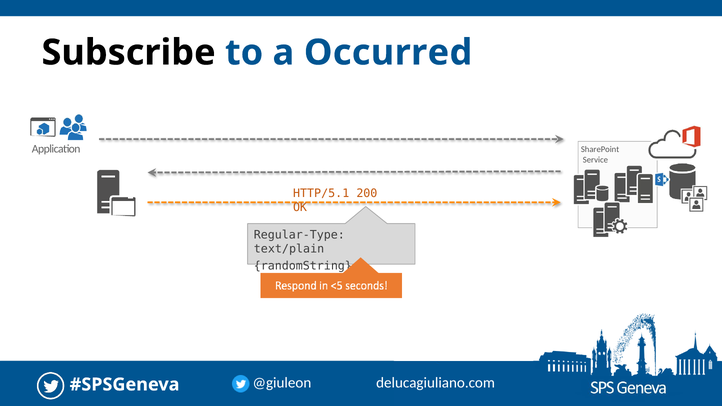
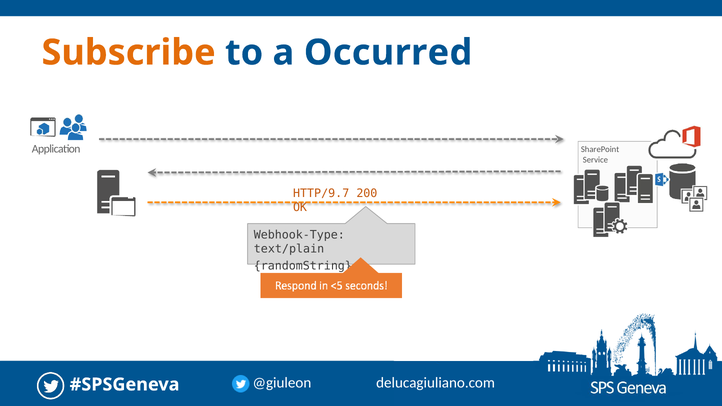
Subscribe colour: black -> orange (129, 53)
HTTP/5.1: HTTP/5.1 -> HTTP/9.7 (321, 194)
Regular-Type: Regular-Type -> Webhook-Type (299, 235)
